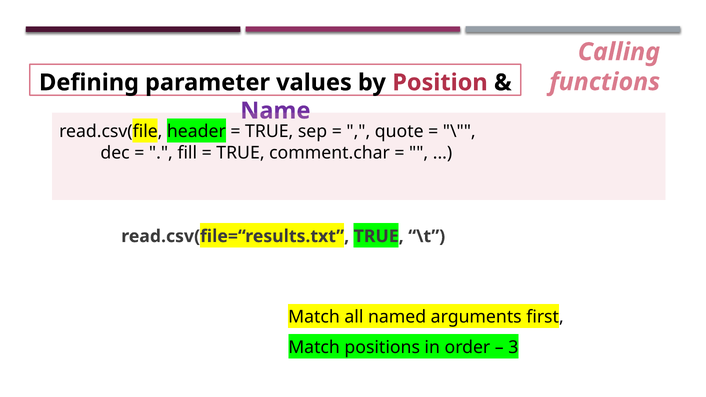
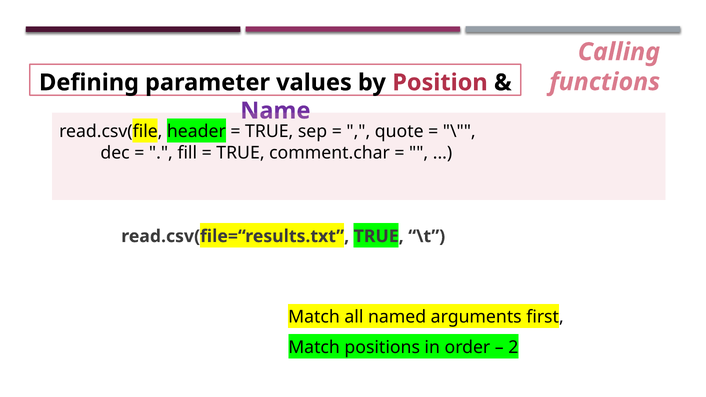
3: 3 -> 2 (513, 347)
